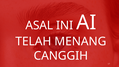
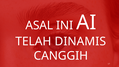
MENANG: MENANG -> DINAMIS (80, 41)
